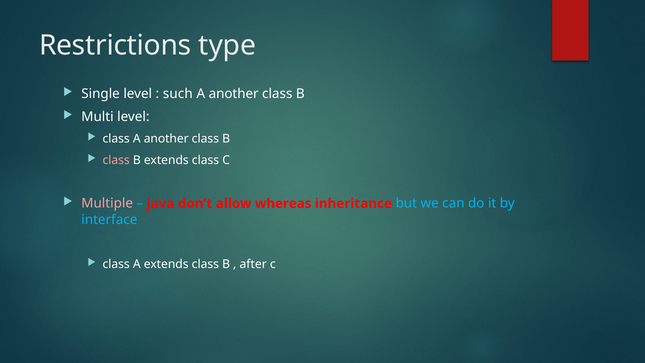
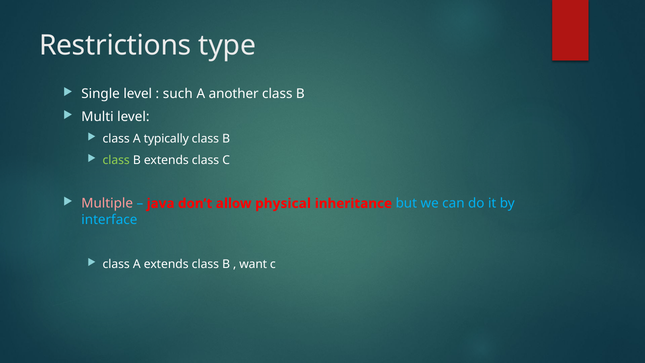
class A another: another -> typically (166, 139)
class colour: pink -> light green (116, 160)
whereas: whereas -> physical (283, 203)
after: after -> want (253, 264)
